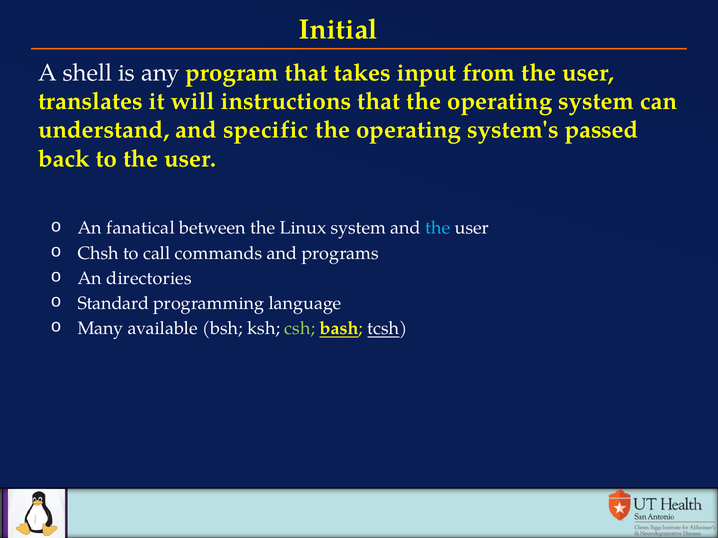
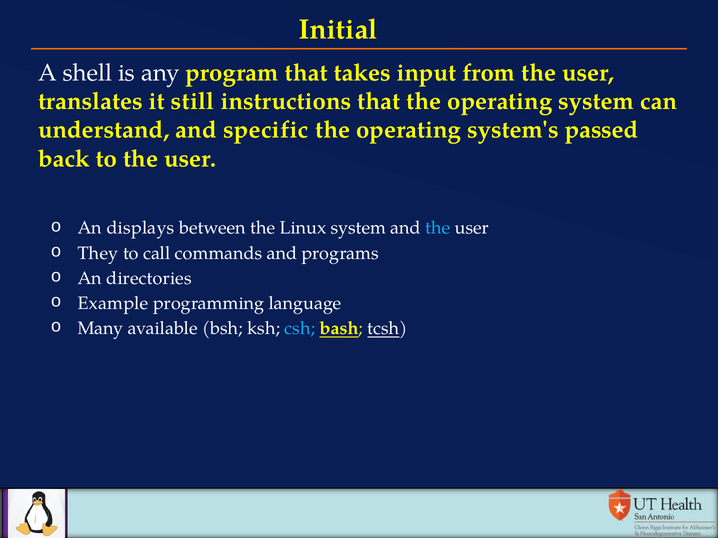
will: will -> still (193, 101)
fanatical: fanatical -> displays (141, 228)
Chsh: Chsh -> They (98, 253)
Standard: Standard -> Example (113, 304)
csh colour: light green -> light blue (300, 329)
